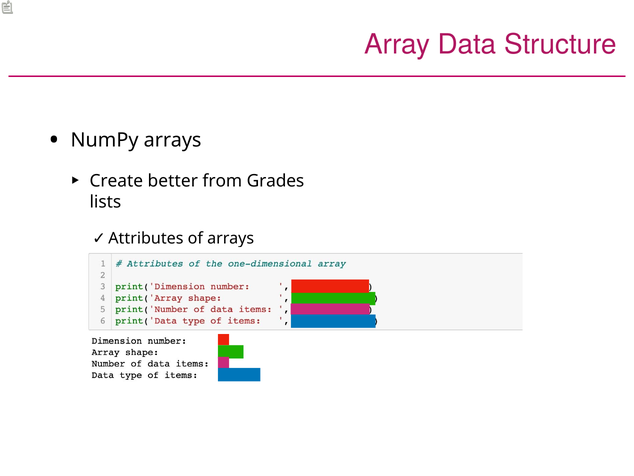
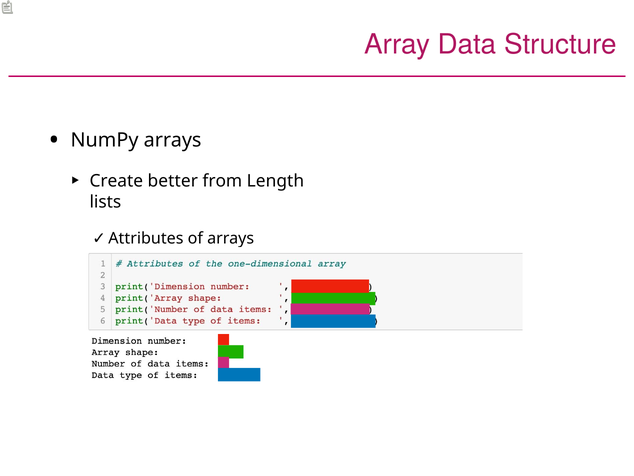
Grades: Grades -> Length (275, 181)
